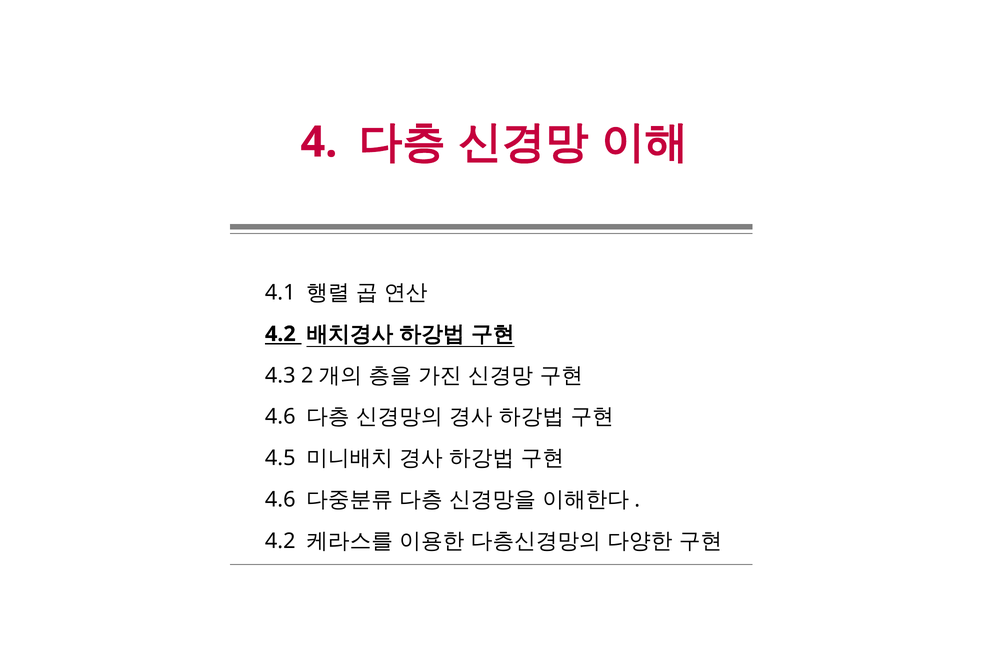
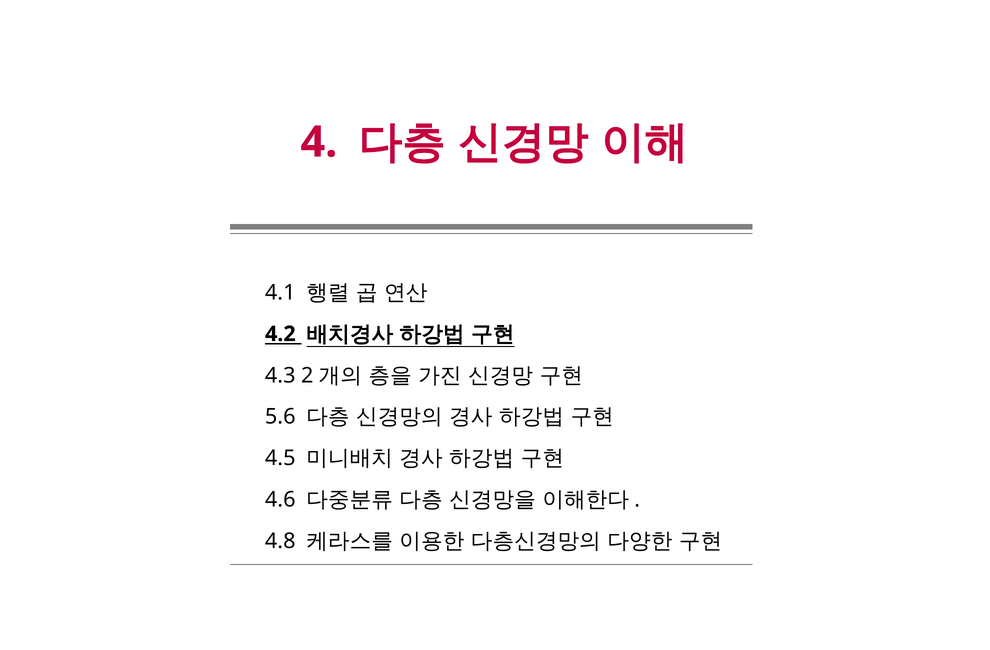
4.6: 4.6 -> 5.6 (280, 417)
4.2: 4.2 -> 4.8 (280, 541)
